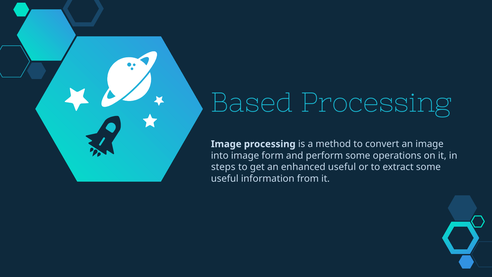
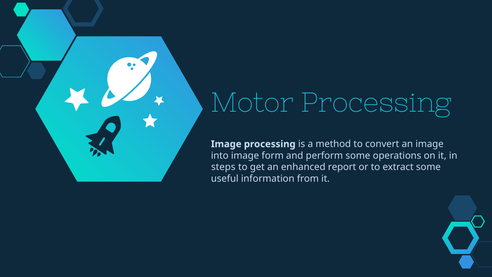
Based: Based -> Motor (252, 103)
enhanced useful: useful -> report (342, 167)
